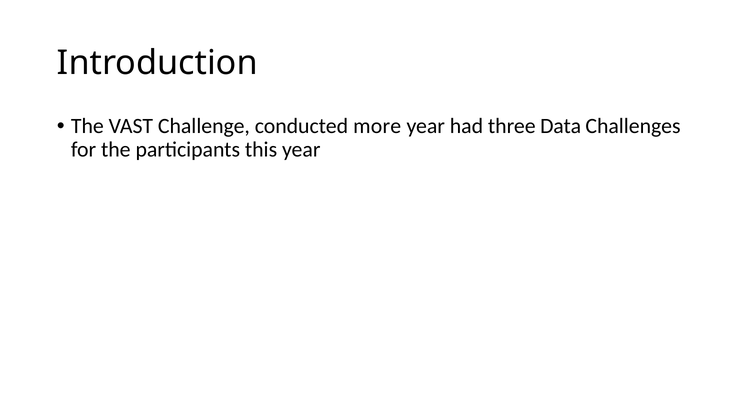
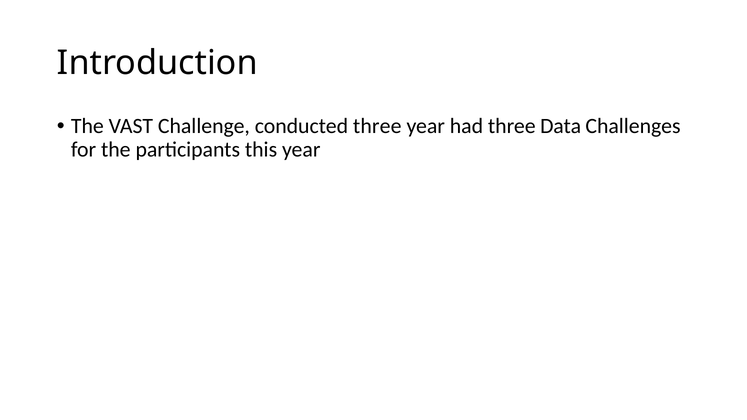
conducted more: more -> three (377, 126)
